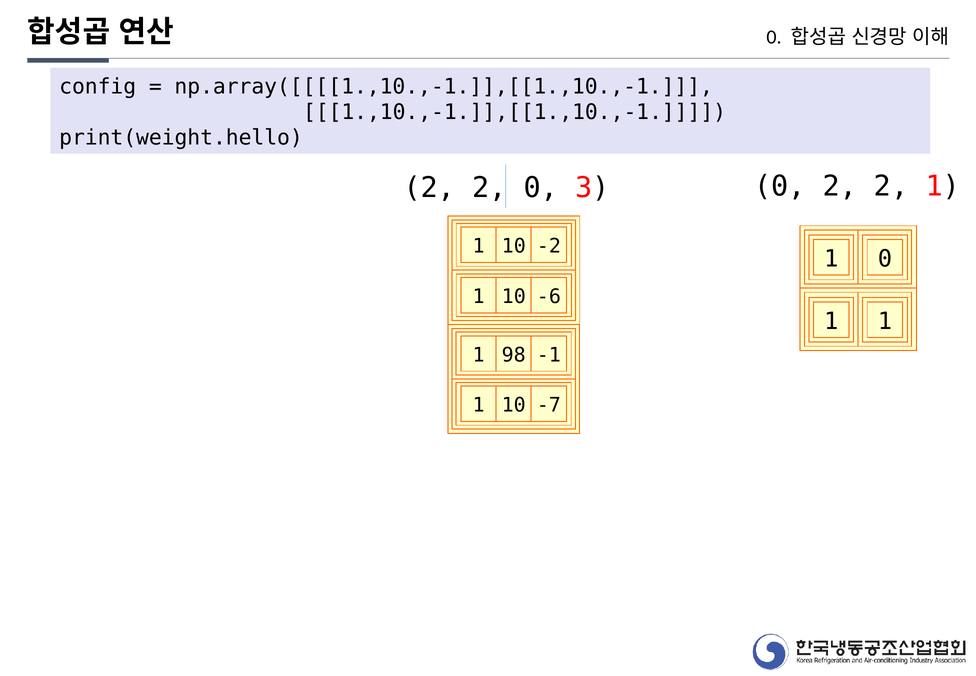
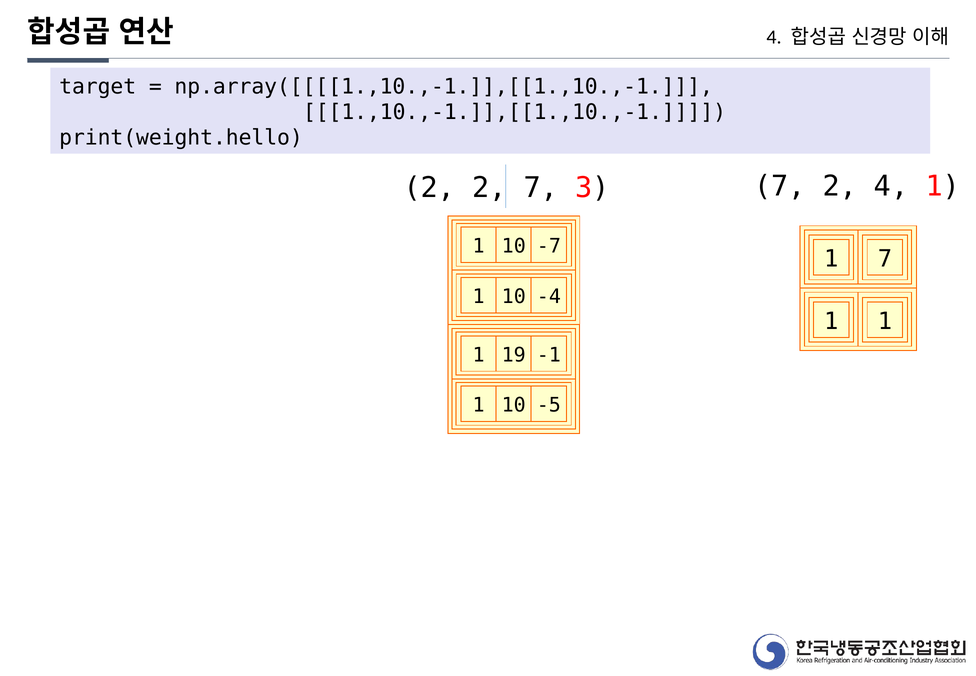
0: 0 -> 4 (774, 37)
config: config -> target (98, 86)
0: 0 -> 7 (780, 186)
2: 2 -> 4 (891, 186)
2 0: 0 -> 7 (541, 188)
-2: -2 -> -7 (549, 246)
1 0: 0 -> 7 (885, 259)
-6: -6 -> -4 (549, 296)
98: 98 -> 19 (514, 355)
-7: -7 -> -5 (549, 405)
